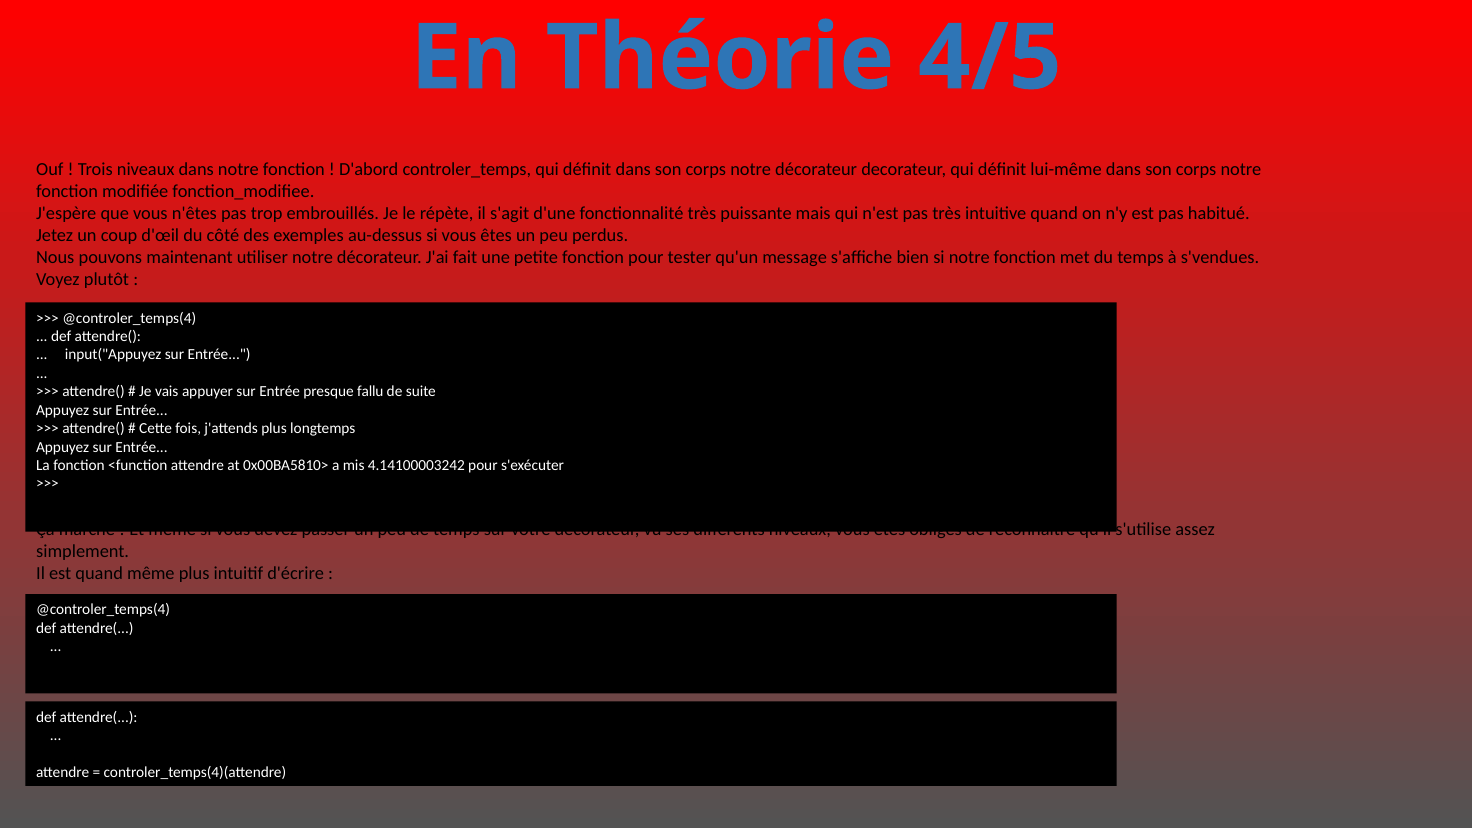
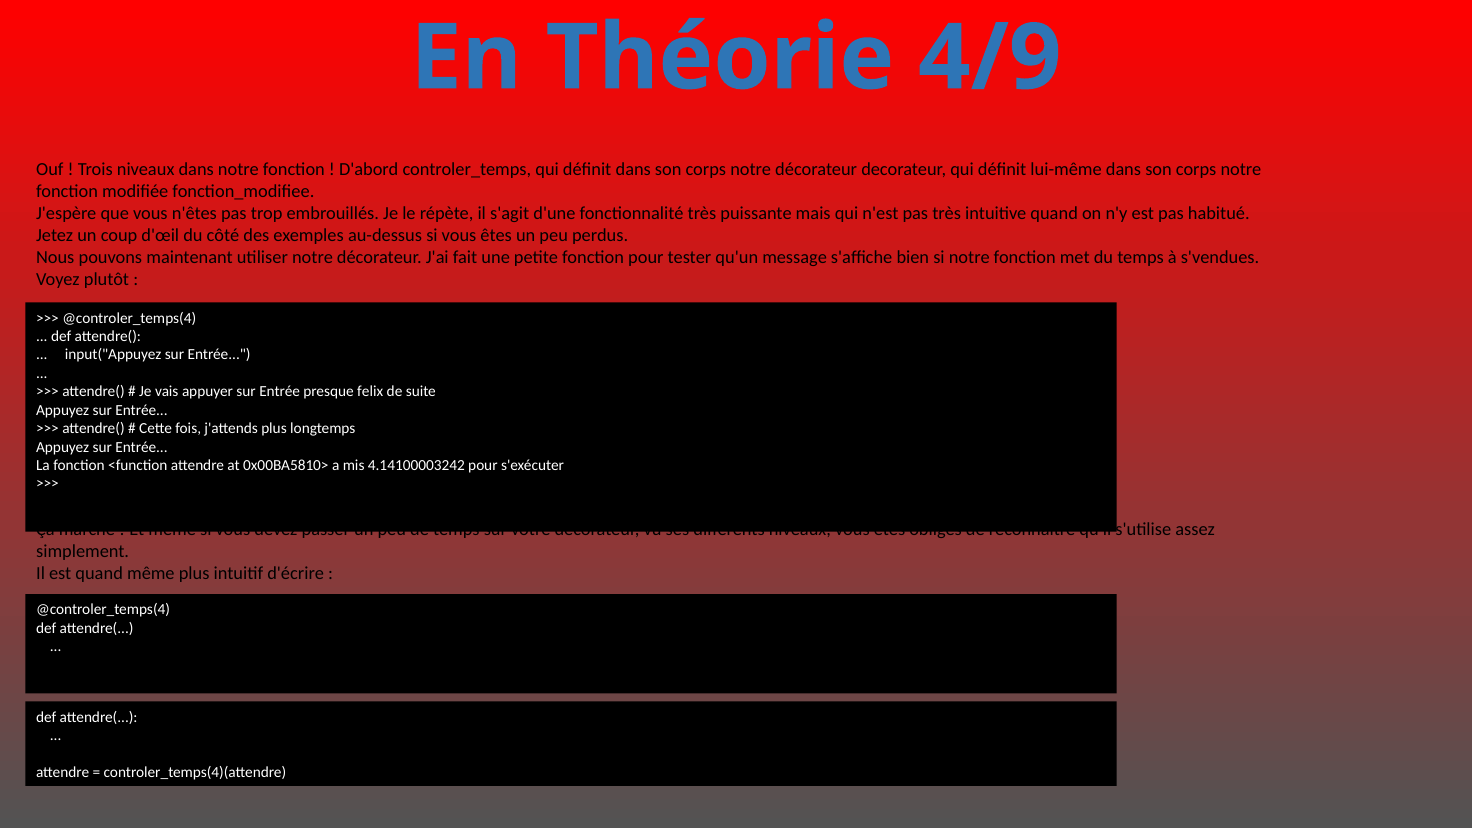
4/5: 4/5 -> 4/9 (990, 58)
fallu: fallu -> felix (370, 392)
